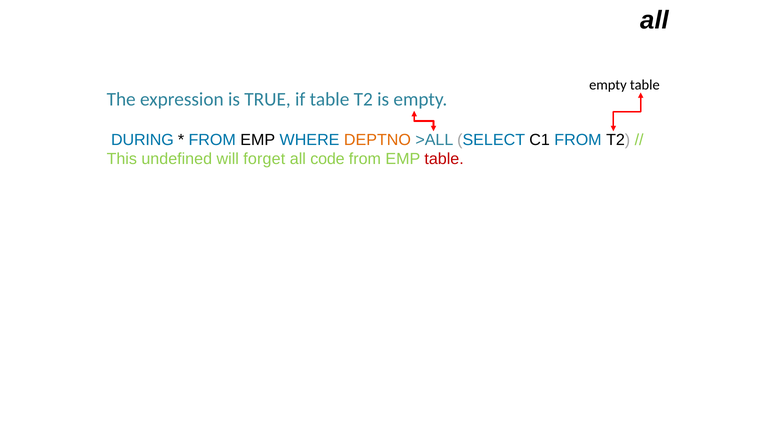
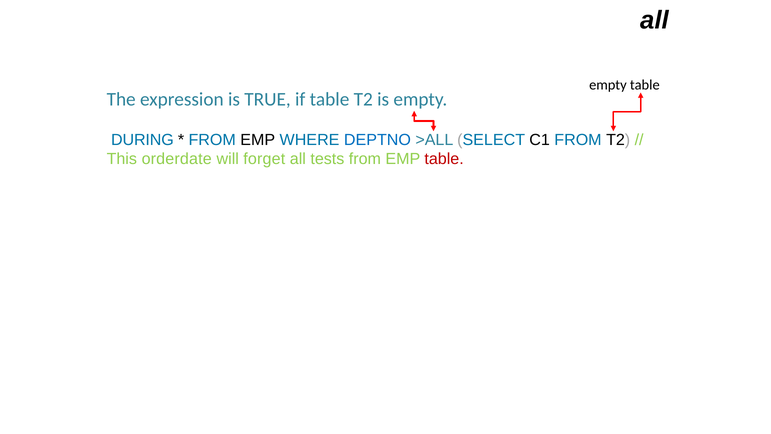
DEPTNO colour: orange -> blue (377, 140)
undefined: undefined -> orderdate (177, 159)
code: code -> tests (327, 159)
